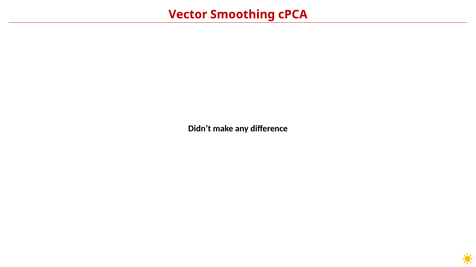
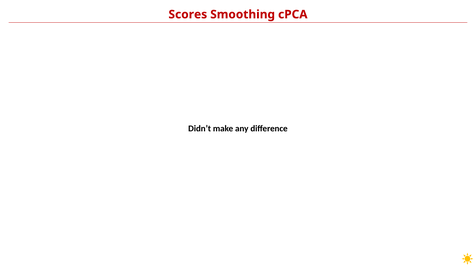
Vector: Vector -> Scores (188, 14)
